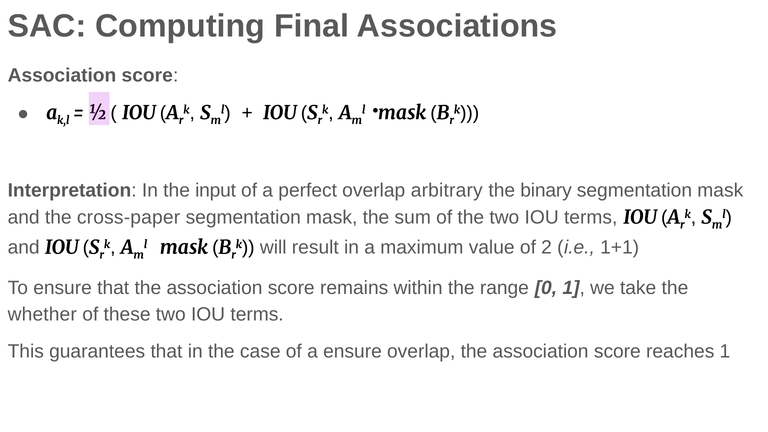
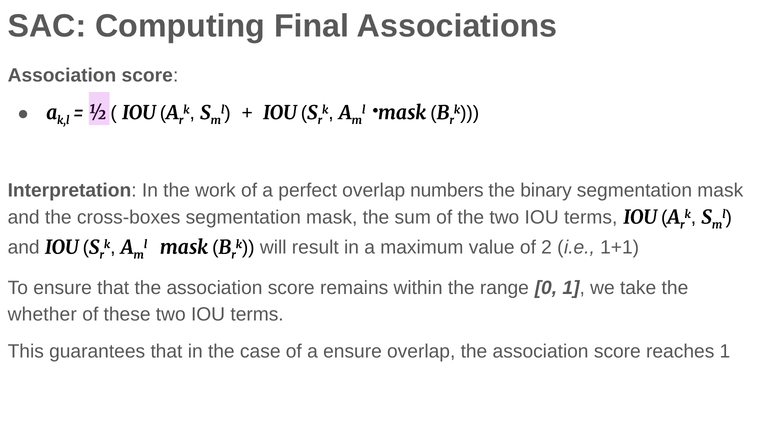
input: input -> work (215, 190)
arbitrary: arbitrary -> numbers (447, 190)
cross-paper: cross-paper -> cross-boxes (129, 217)
